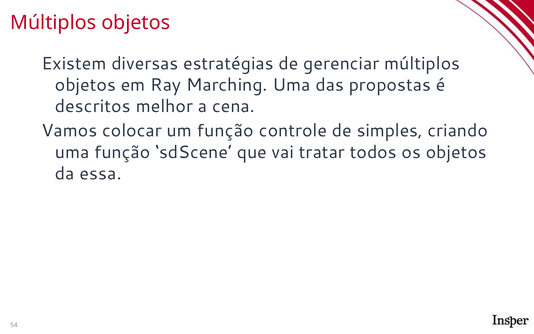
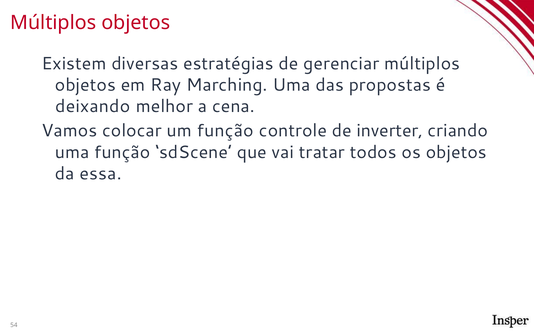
descritos: descritos -> deixando (93, 106)
simples: simples -> inverter (390, 131)
